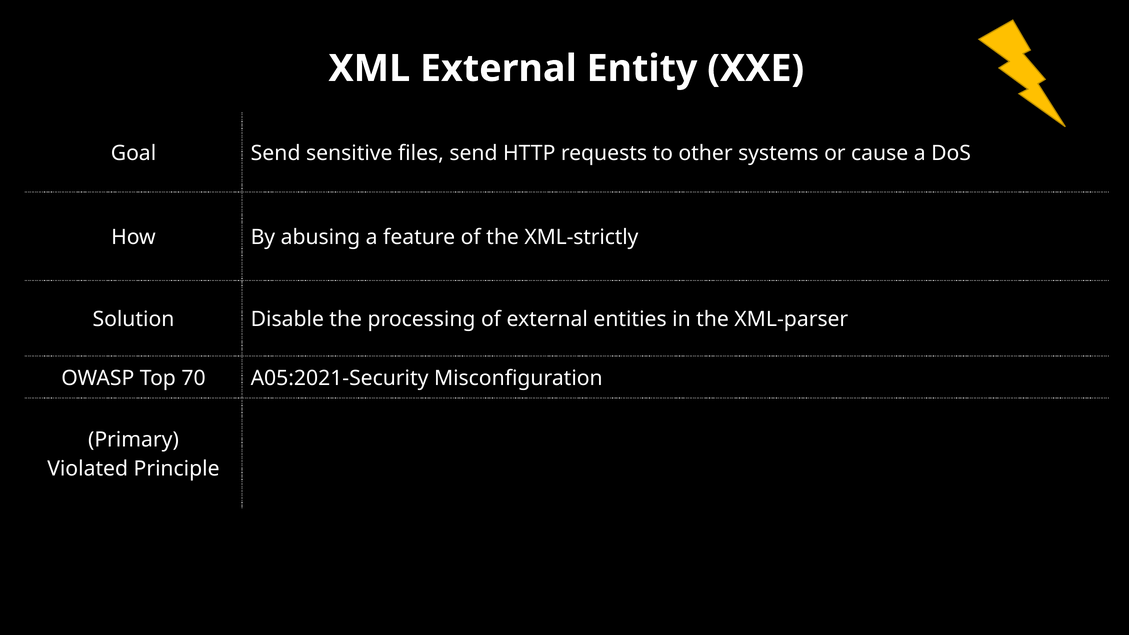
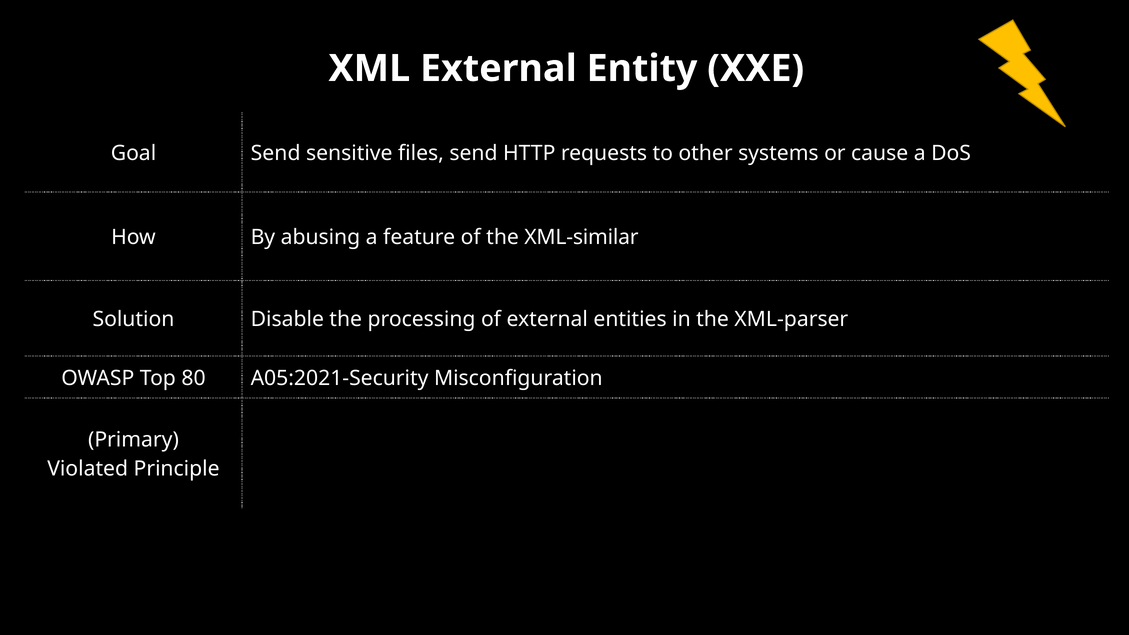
XML-strictly: XML-strictly -> XML-similar (581, 237)
70: 70 -> 80 (194, 378)
